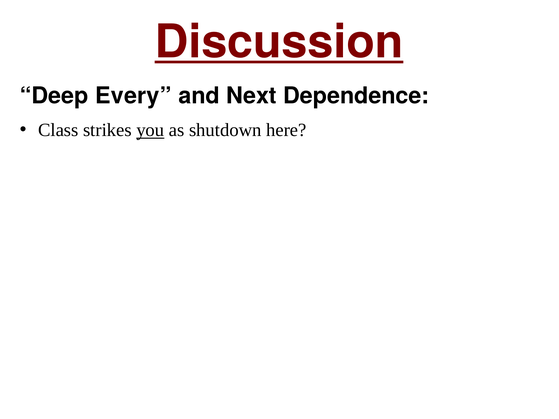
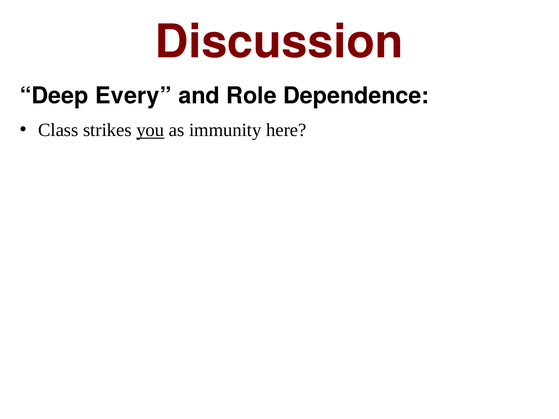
Discussion underline: present -> none (279, 42)
Next: Next -> Role (251, 96)
shutdown: shutdown -> immunity (225, 130)
